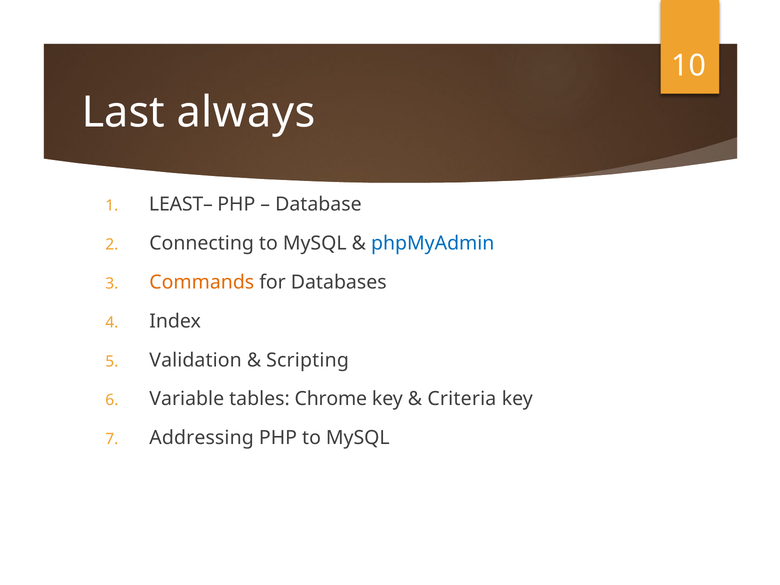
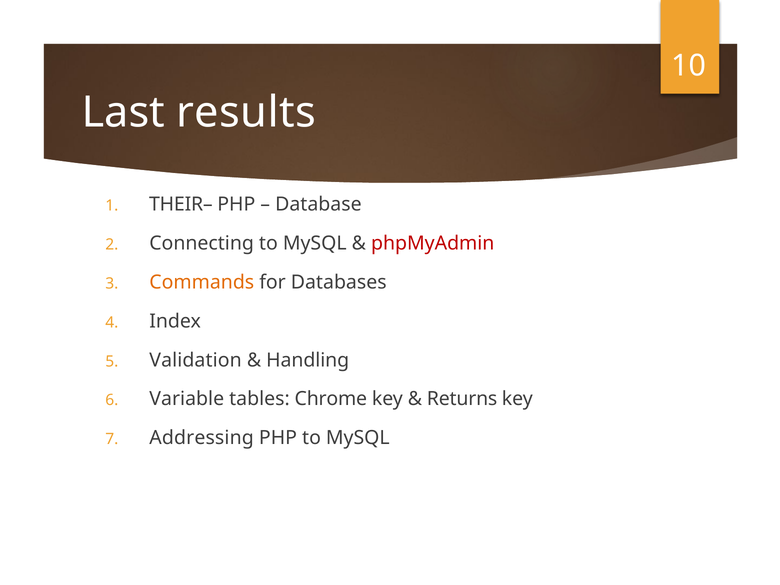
always: always -> results (246, 112)
LEAST–: LEAST– -> THEIR– (181, 204)
phpMyAdmin colour: blue -> red (433, 243)
Scripting: Scripting -> Handling (308, 360)
Criteria: Criteria -> Returns (462, 399)
